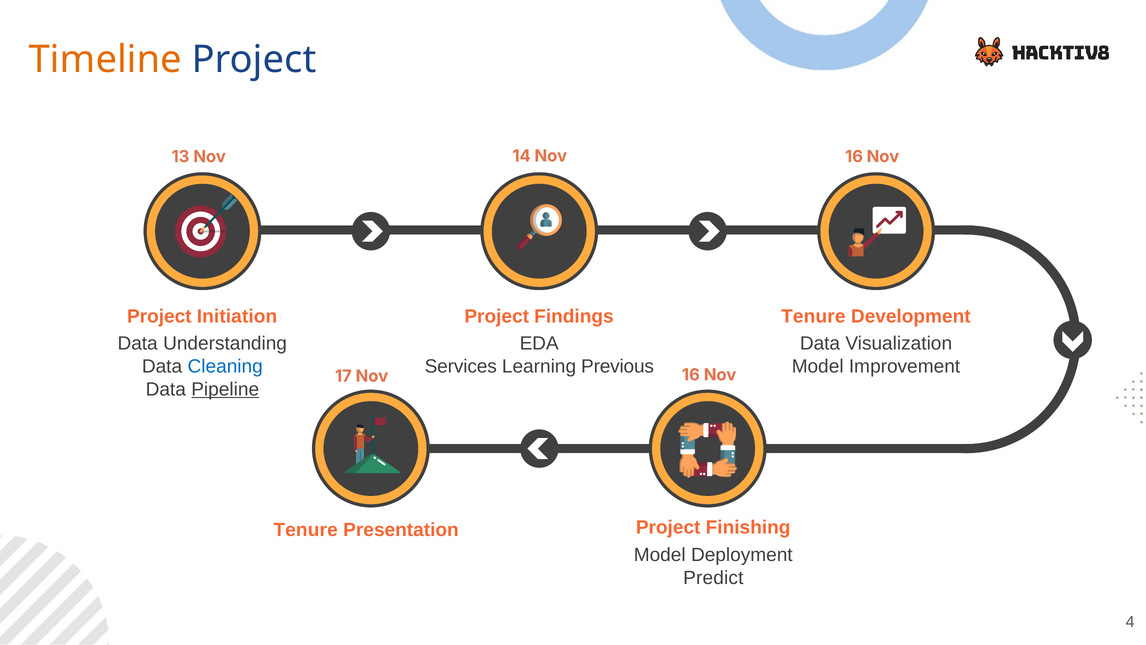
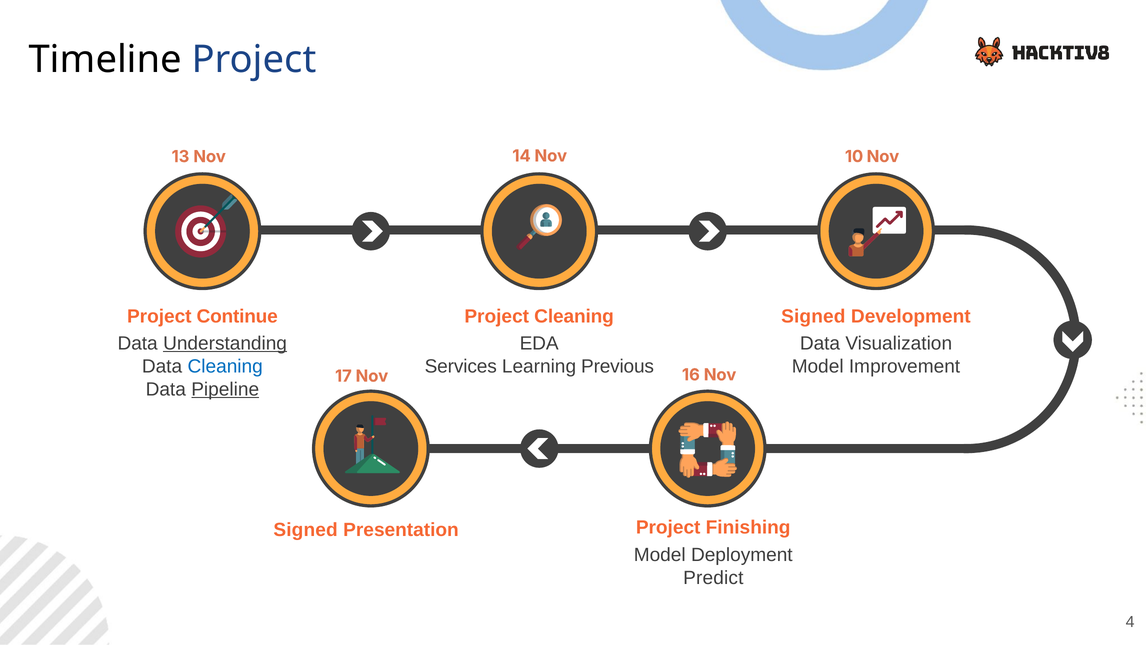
Timeline colour: orange -> black (105, 60)
14 Nov 16: 16 -> 10 (854, 156)
Initiation: Initiation -> Continue (237, 316)
Project Findings: Findings -> Cleaning (574, 316)
Tenure: Tenure -> Signed (813, 316)
Understanding underline: none -> present (225, 343)
Tenure: Tenure -> Signed (306, 529)
